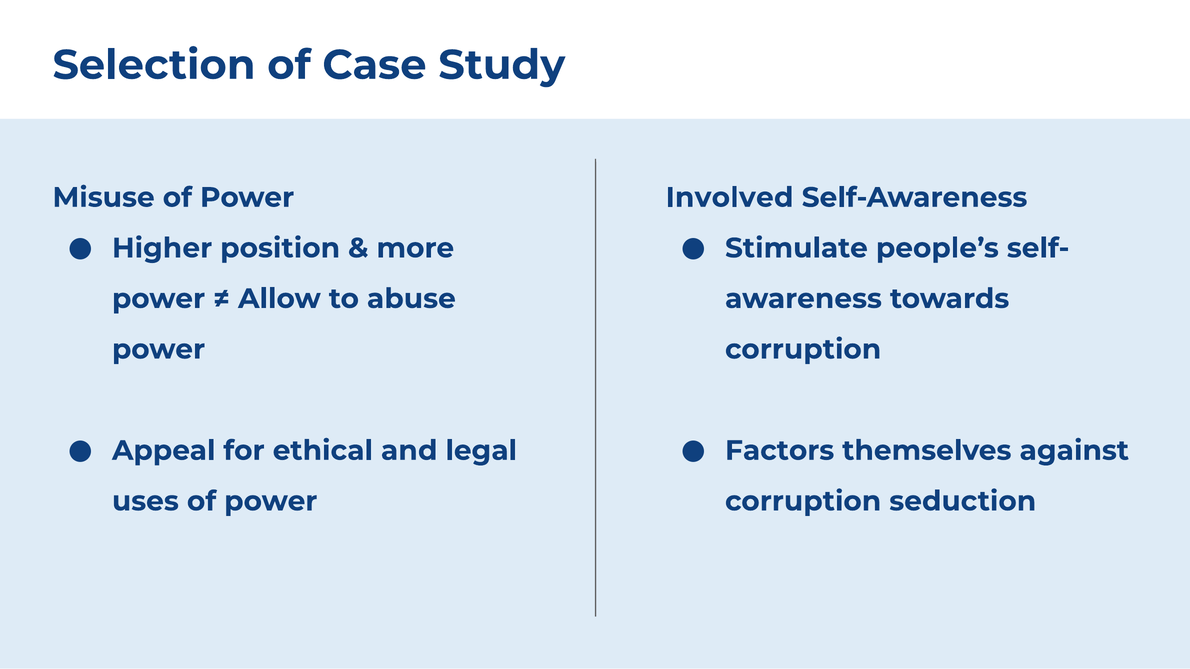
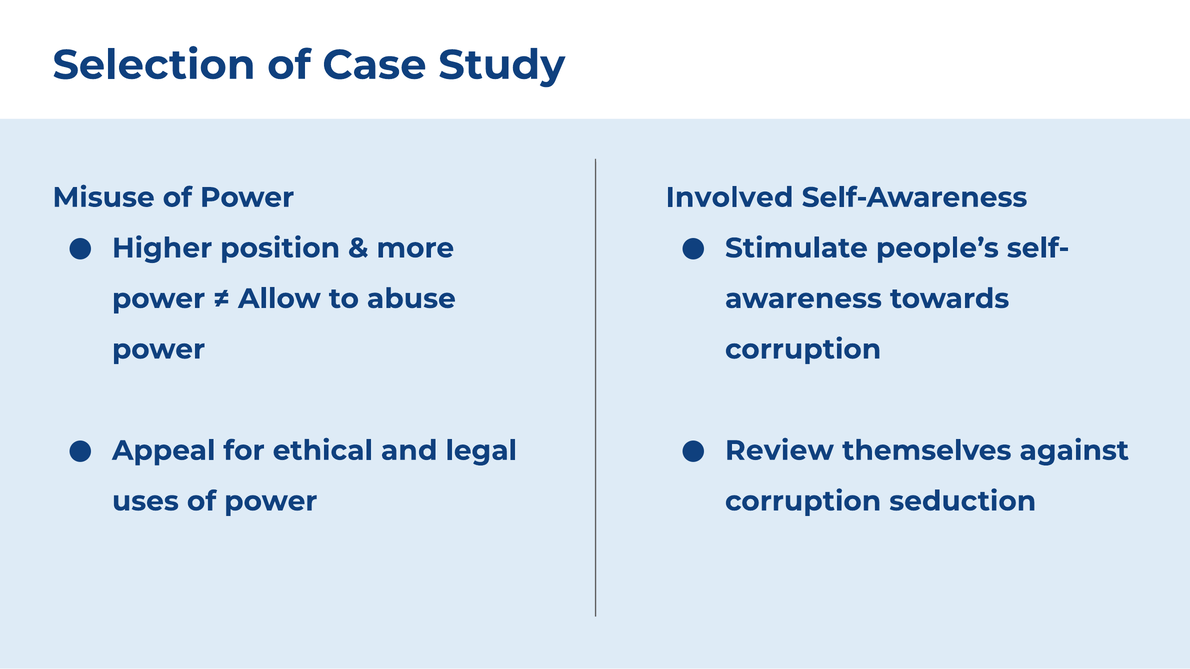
Factors: Factors -> Review (779, 451)
